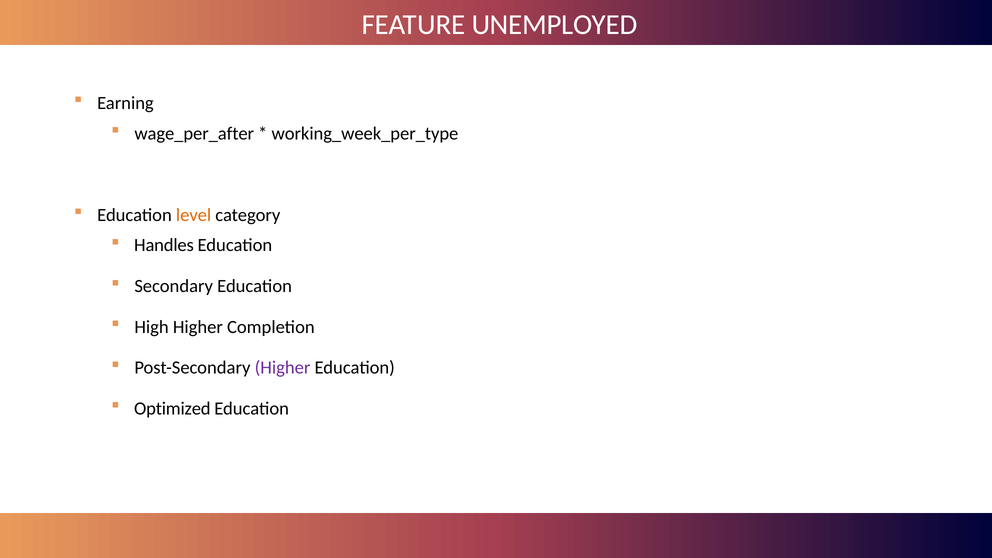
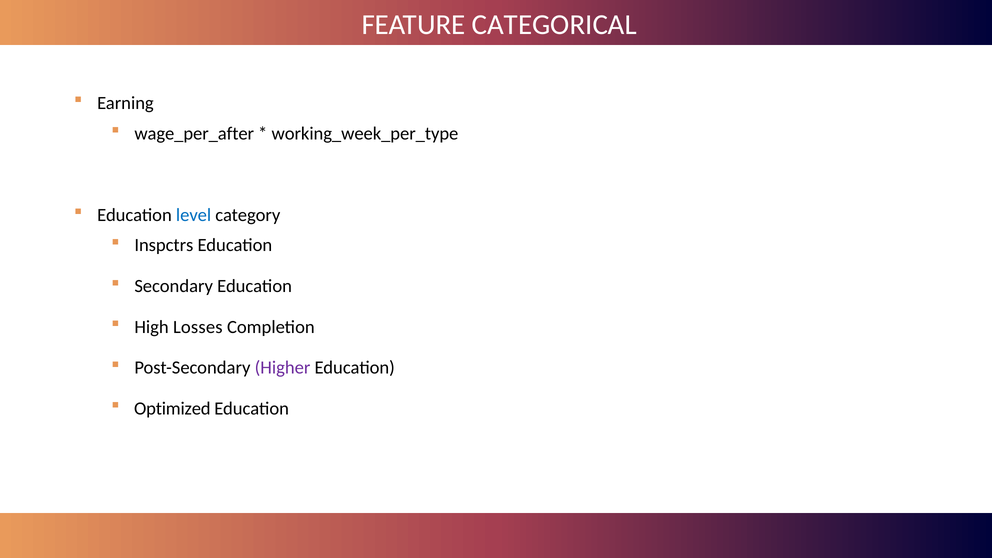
UNEMPLOYED: UNEMPLOYED -> CATEGORICAL (554, 25)
level colour: orange -> blue (194, 215)
Handles: Handles -> Inspctrs (164, 245)
High Higher: Higher -> Losses (198, 327)
